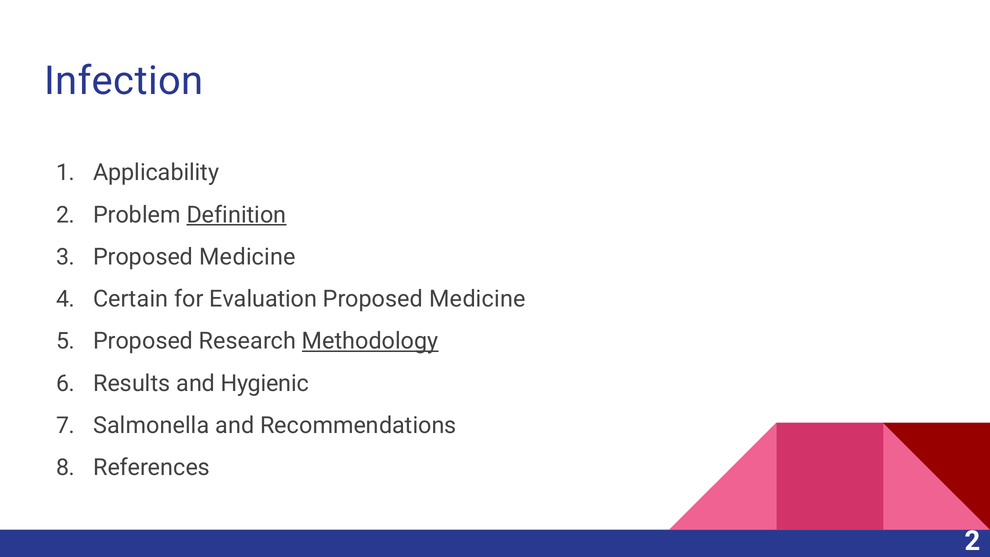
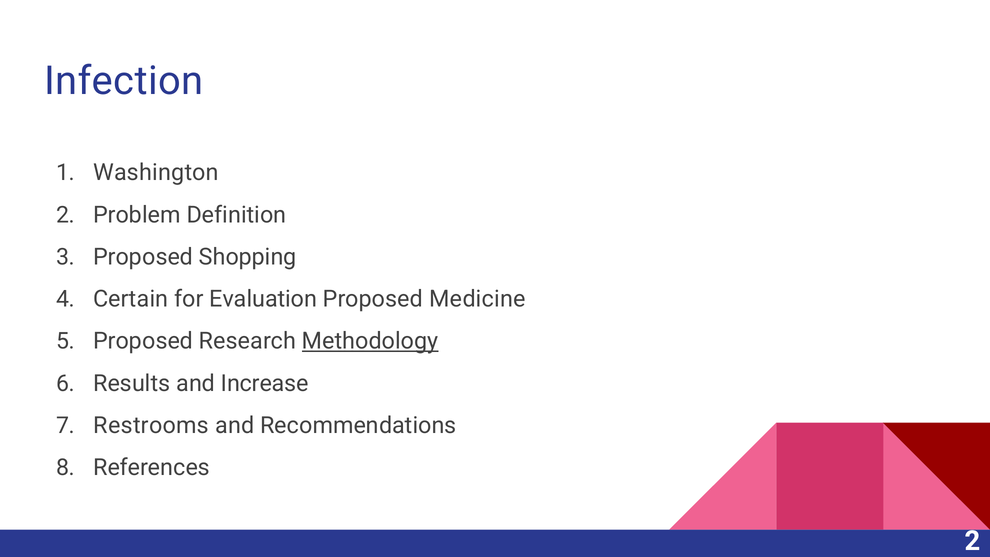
Applicability: Applicability -> Washington (156, 173)
Definition underline: present -> none (236, 215)
Medicine: Medicine -> Shopping (248, 257)
Hygienic: Hygienic -> Increase (265, 383)
Salmonella: Salmonella -> Restrooms (151, 425)
